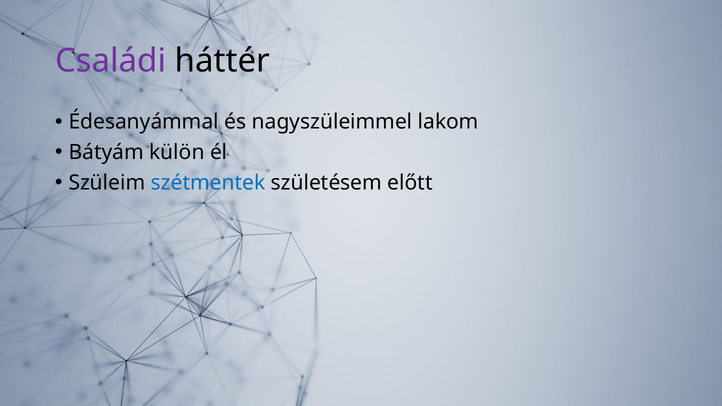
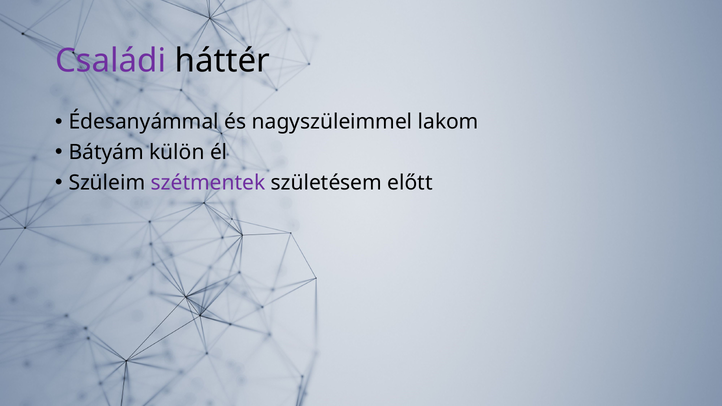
szétmentek colour: blue -> purple (208, 183)
